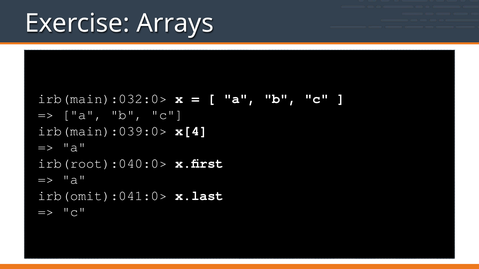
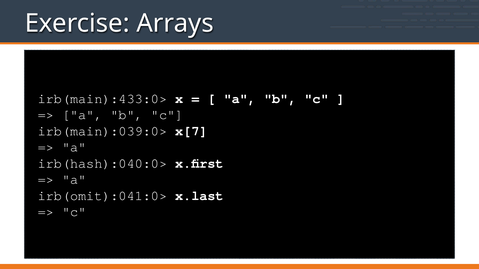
irb(main):032:0>: irb(main):032:0> -> irb(main):433:0> (102, 99)
x[4: x[4 -> x[7 (191, 131)
irb(root):040:0>: irb(root):040:0> -> irb(hash):040:0> (102, 164)
